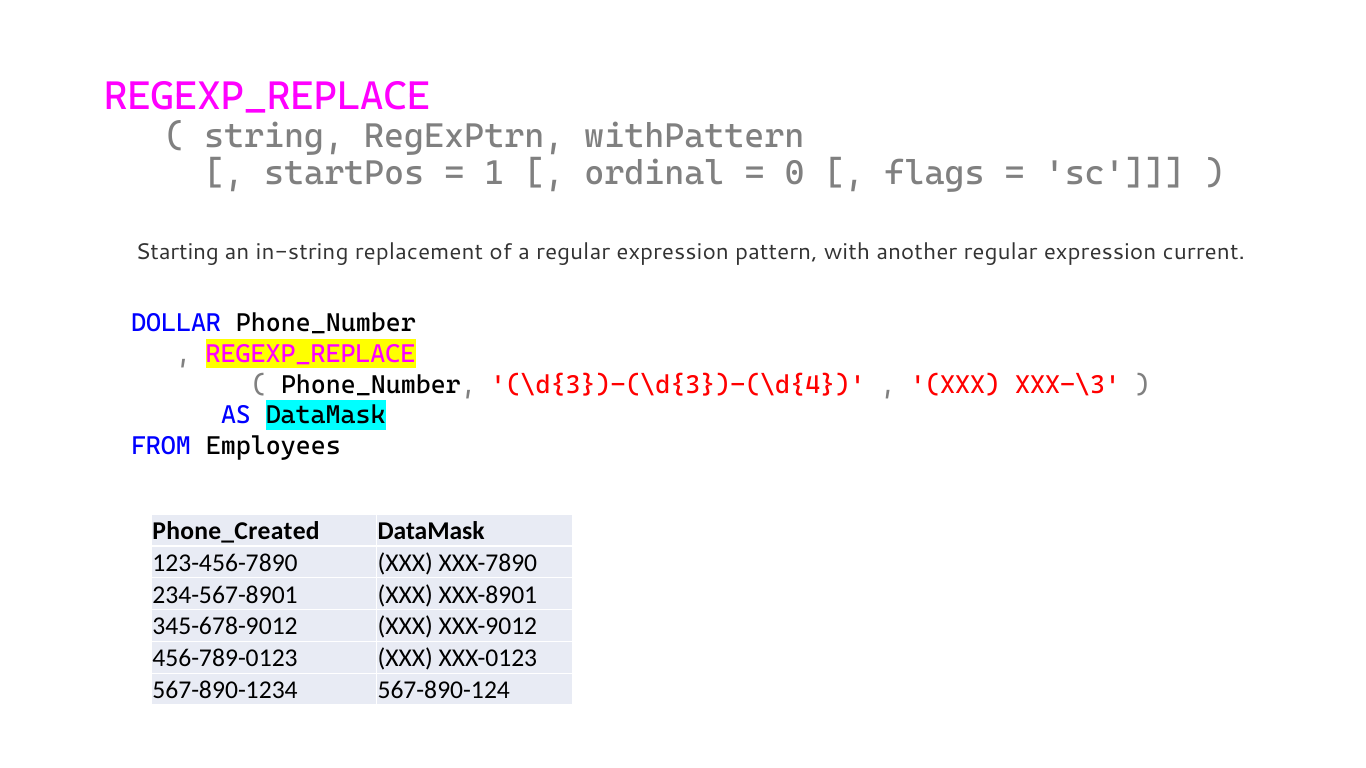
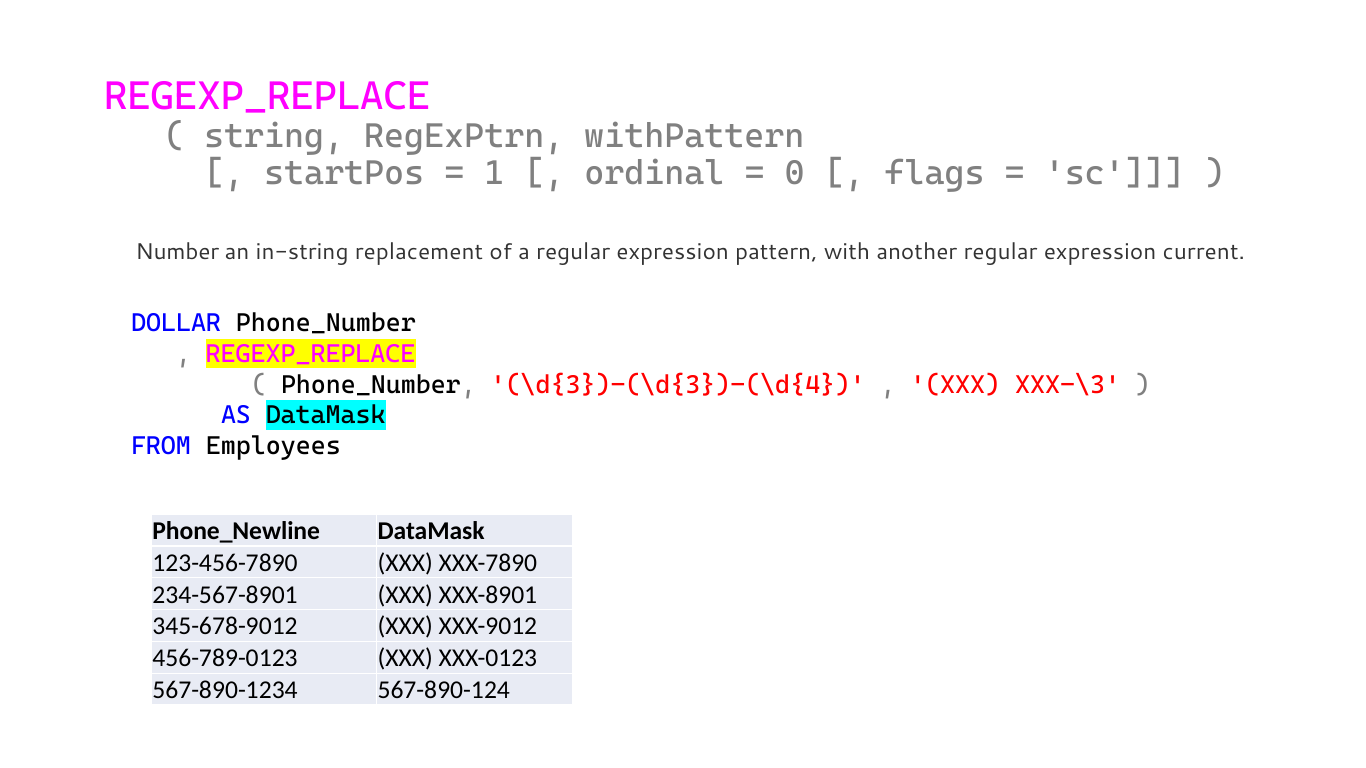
Starting: Starting -> Number (177, 252)
Phone_Created: Phone_Created -> Phone_Newline (236, 531)
